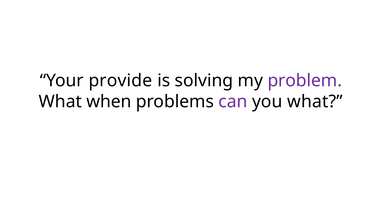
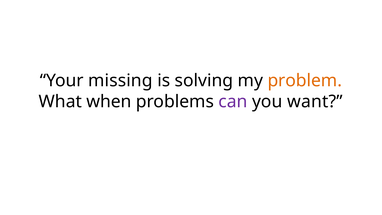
provide: provide -> missing (120, 80)
problem colour: purple -> orange (305, 80)
you what: what -> want (315, 101)
